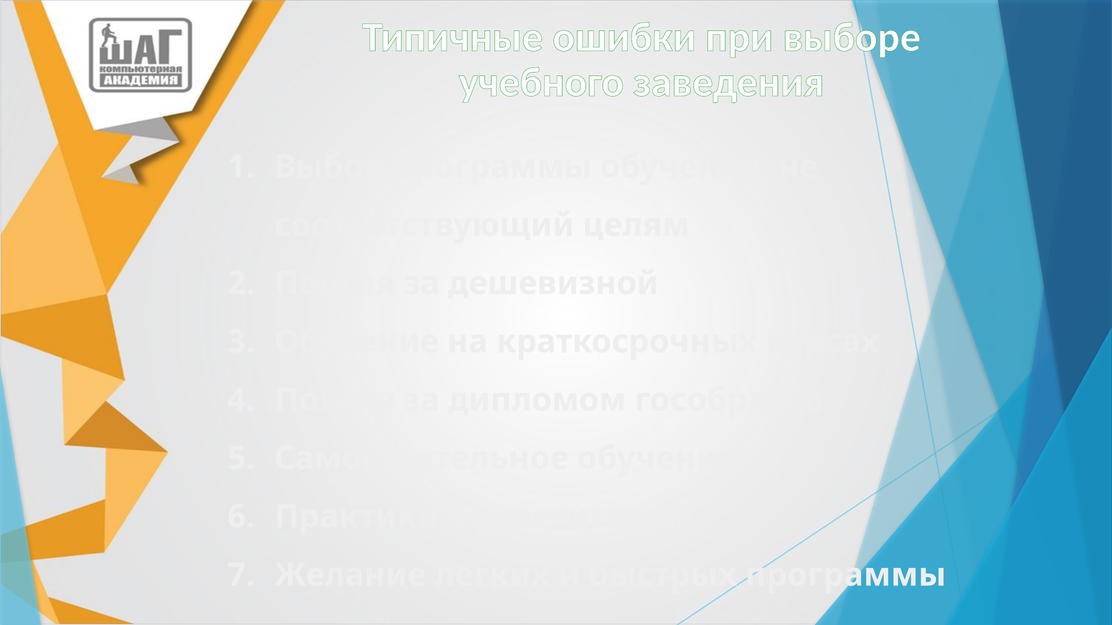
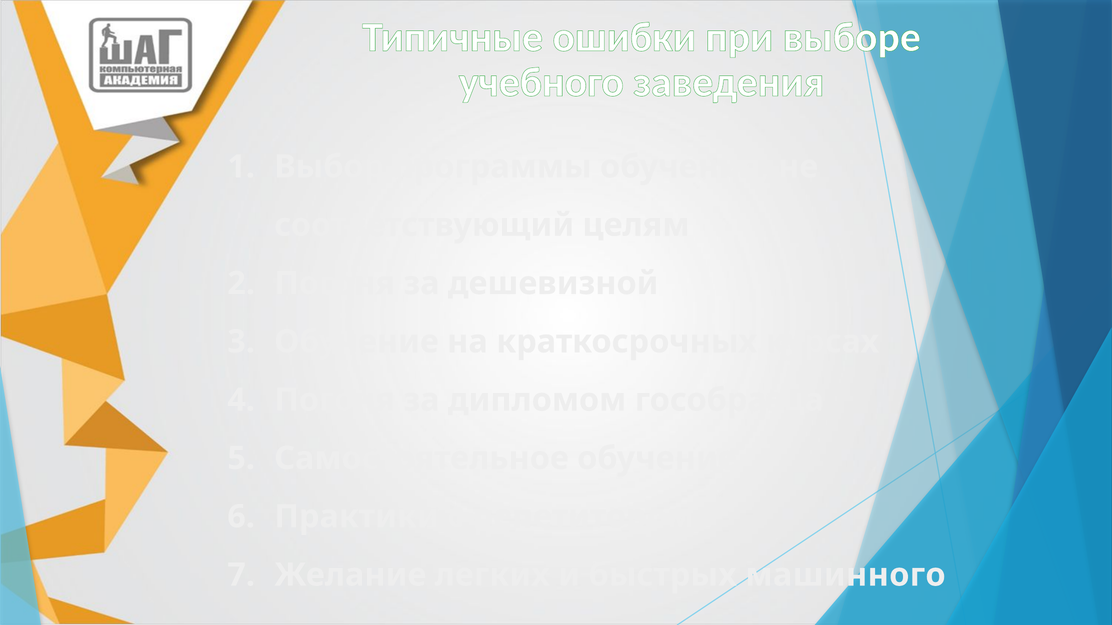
быстрых программы: программы -> машинного (846, 575)
